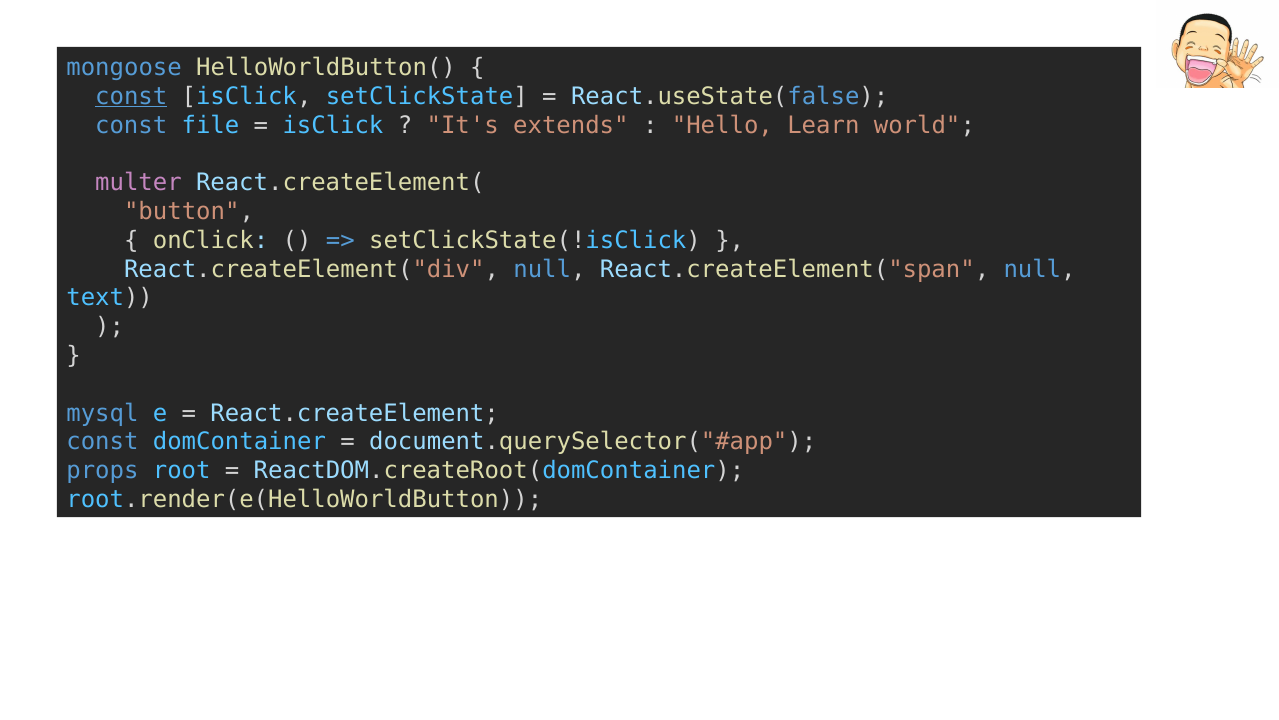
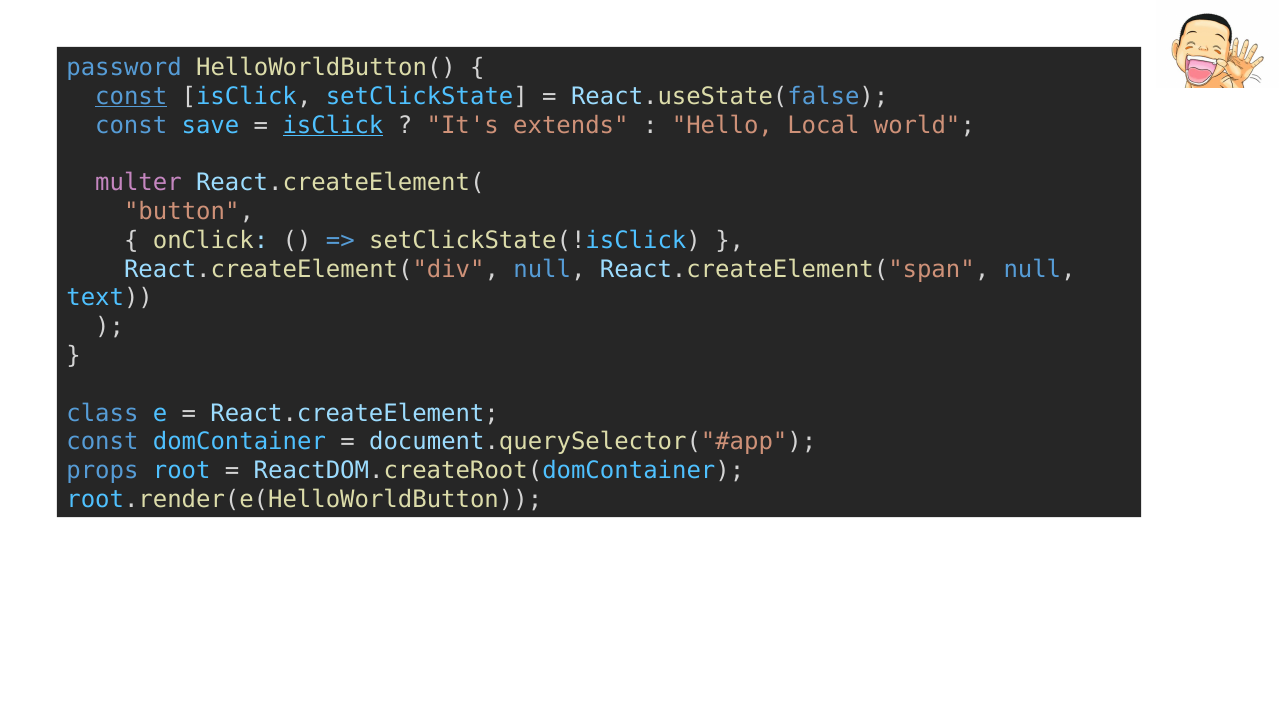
mongoose: mongoose -> password (124, 68)
file: file -> save (210, 125)
isClick underline: none -> present (333, 125)
Learn: Learn -> Local (823, 125)
mysql: mysql -> class (102, 413)
